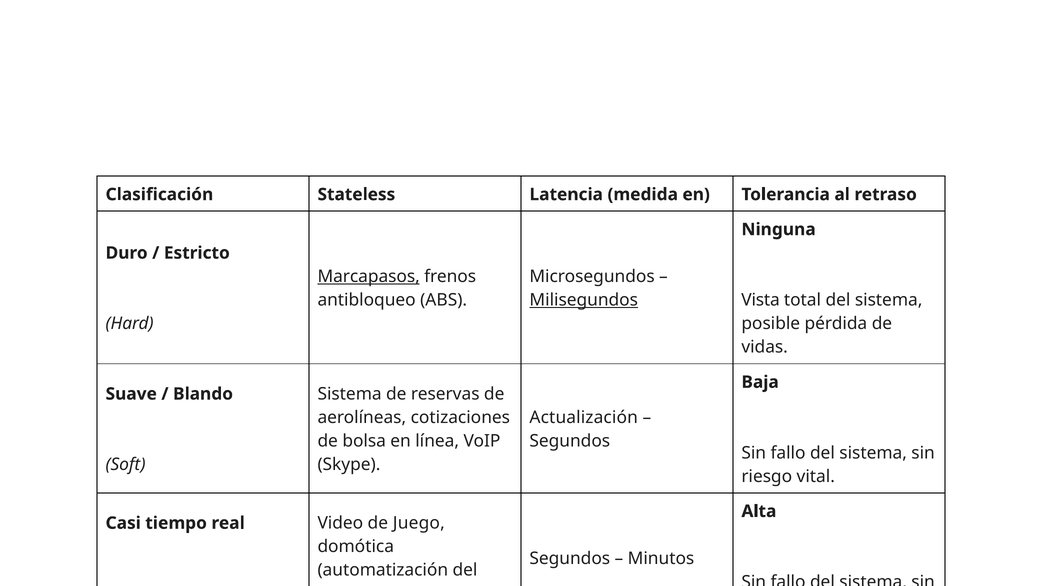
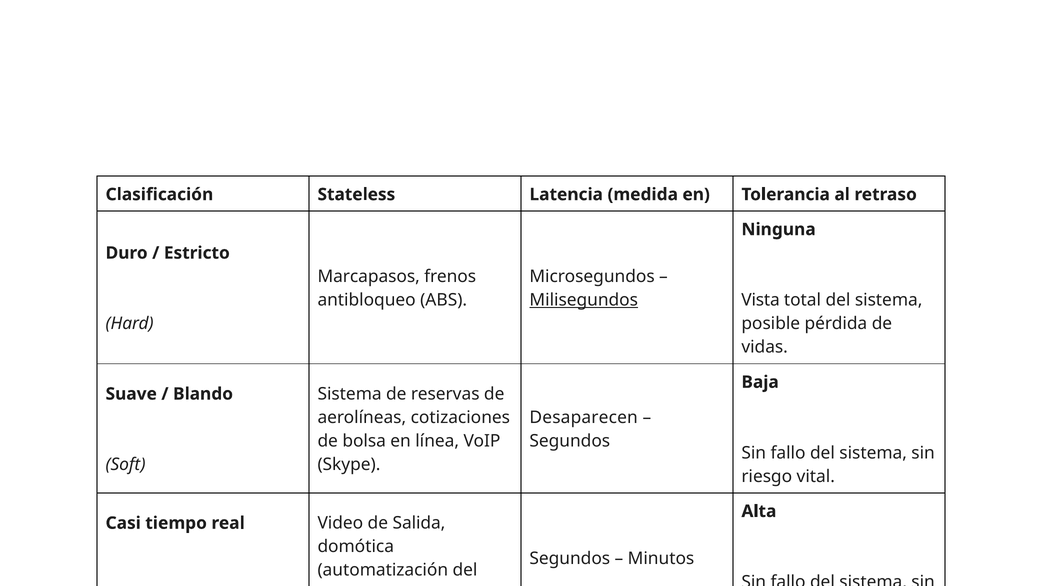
Marcapasos underline: present -> none (369, 277)
Actualización: Actualización -> Desaparecen (584, 418)
Juego: Juego -> Salida (419, 523)
